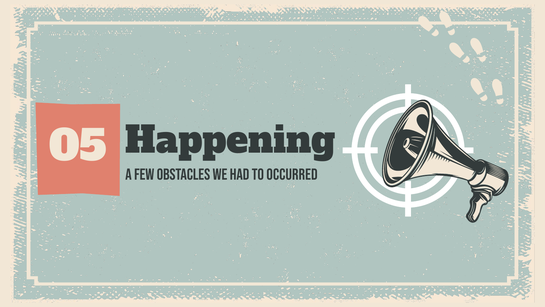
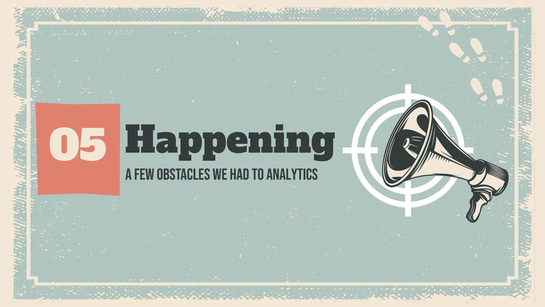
OCCURRED: OCCURRED -> ANALYTICS (292, 174)
